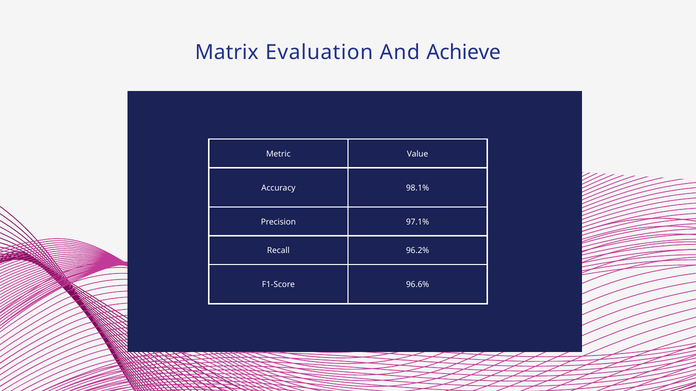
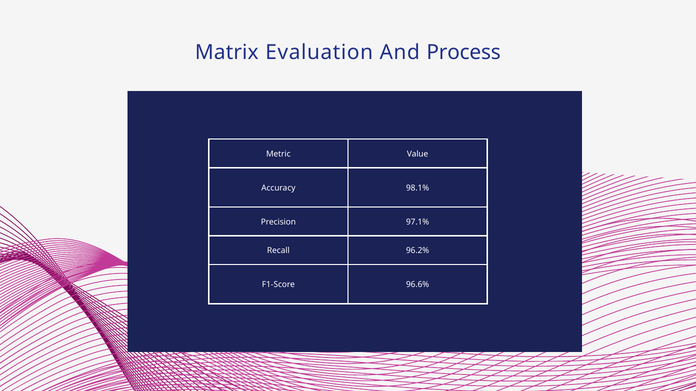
Achieve: Achieve -> Process (464, 52)
